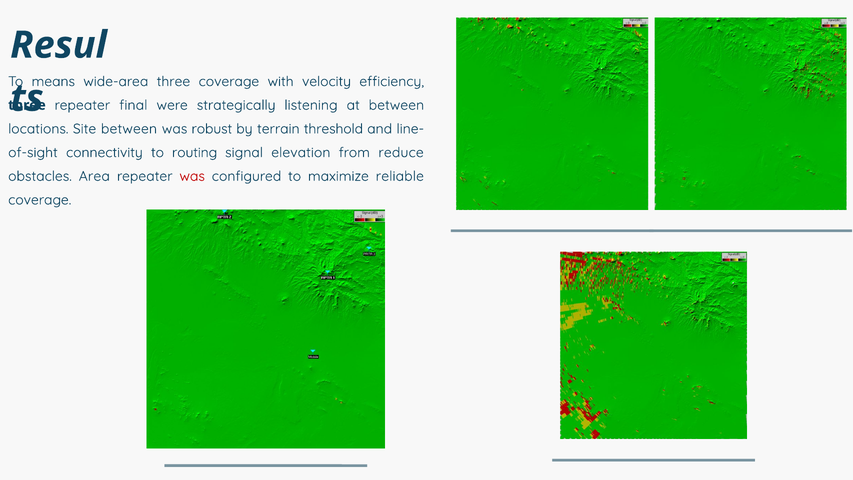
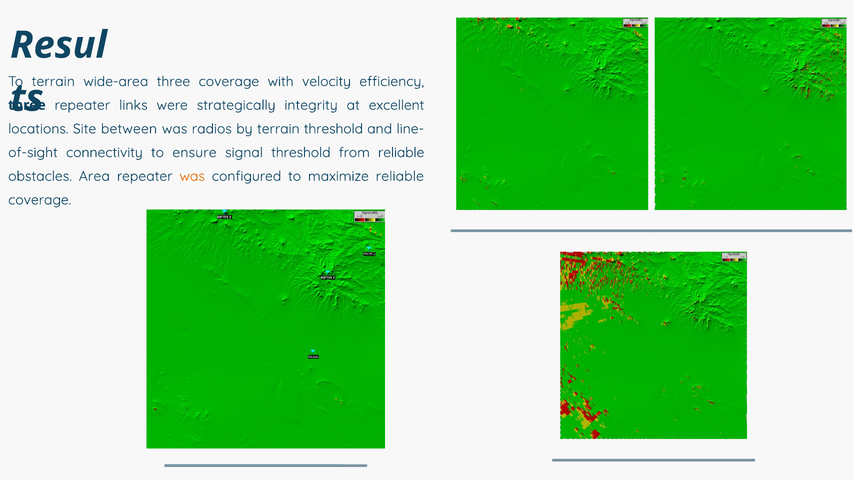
To means: means -> terrain (53, 81)
final: final -> links (133, 105)
listening: listening -> integrity (311, 105)
at between: between -> excellent (396, 105)
robust: robust -> radios (212, 129)
routing: routing -> ensure (194, 152)
signal elevation: elevation -> threshold (301, 152)
from reduce: reduce -> reliable (401, 152)
was colour: red -> orange (192, 176)
